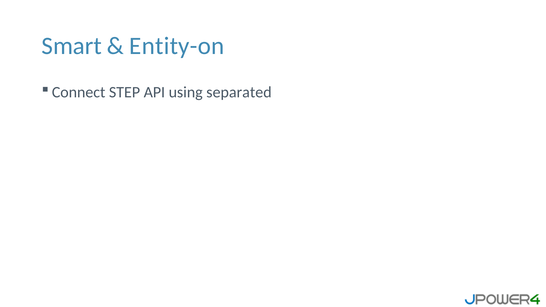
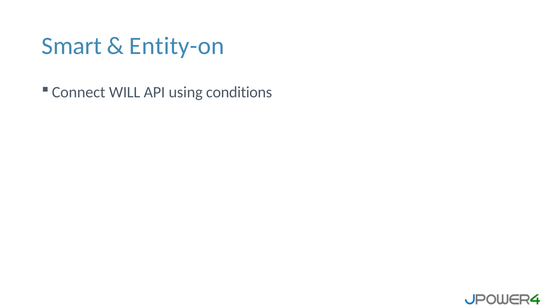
STEP: STEP -> WILL (125, 92)
separated: separated -> conditions (239, 92)
